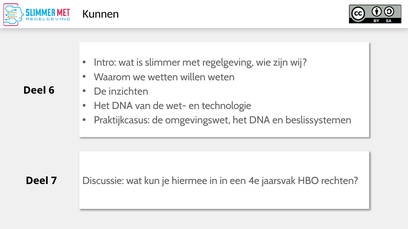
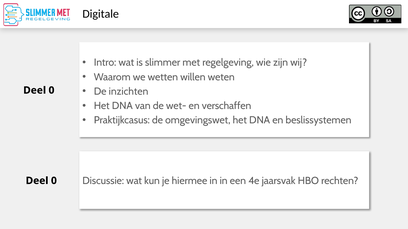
Kunnen: Kunnen -> Digitale (101, 14)
6: 6 -> 0 (51, 90)
technologie: technologie -> verschaffen (226, 106)
7: 7 -> 0 (54, 181)
